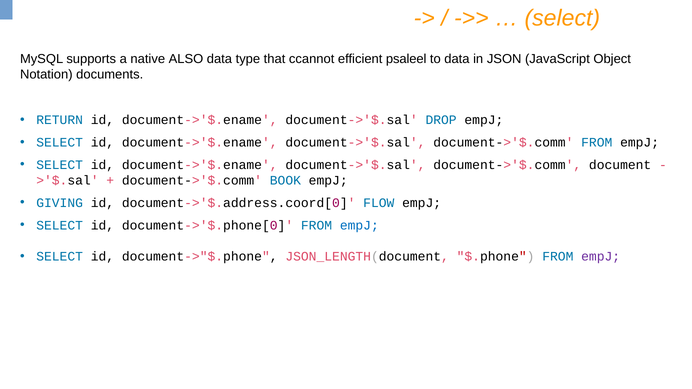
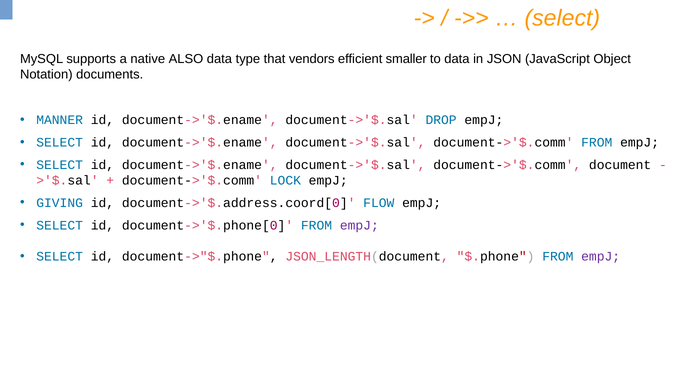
ccannot: ccannot -> vendors (312, 59)
psaleel: psaleel -> smaller (406, 59)
RETURN: RETURN -> MANNER (60, 120)
BOOK: BOOK -> LOCK (285, 181)
empJ colour: blue -> purple (359, 226)
